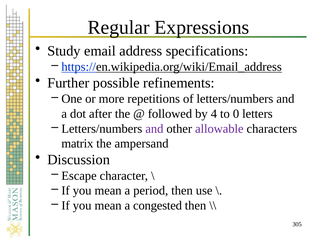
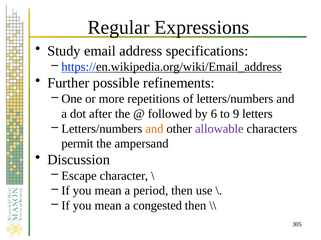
4: 4 -> 6 (214, 114)
0: 0 -> 9 (236, 114)
and colour: purple -> orange (154, 129)
matrix: matrix -> permit (77, 144)
